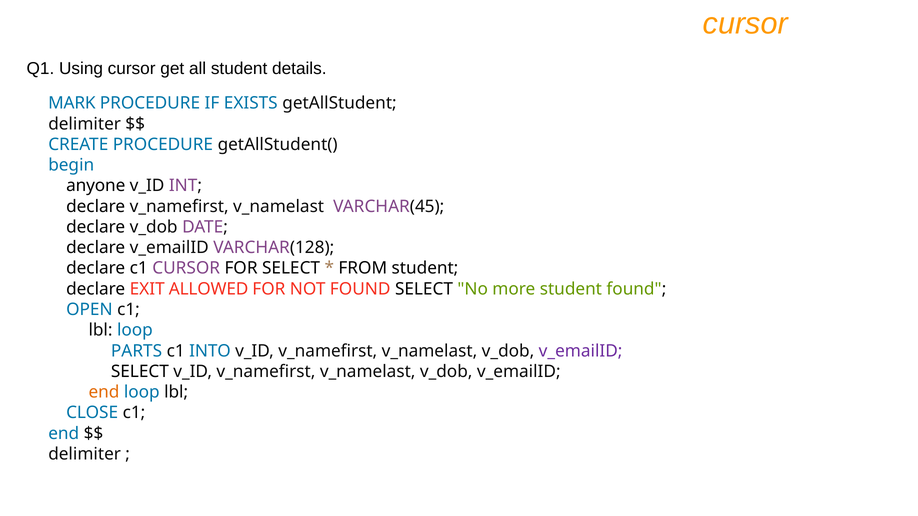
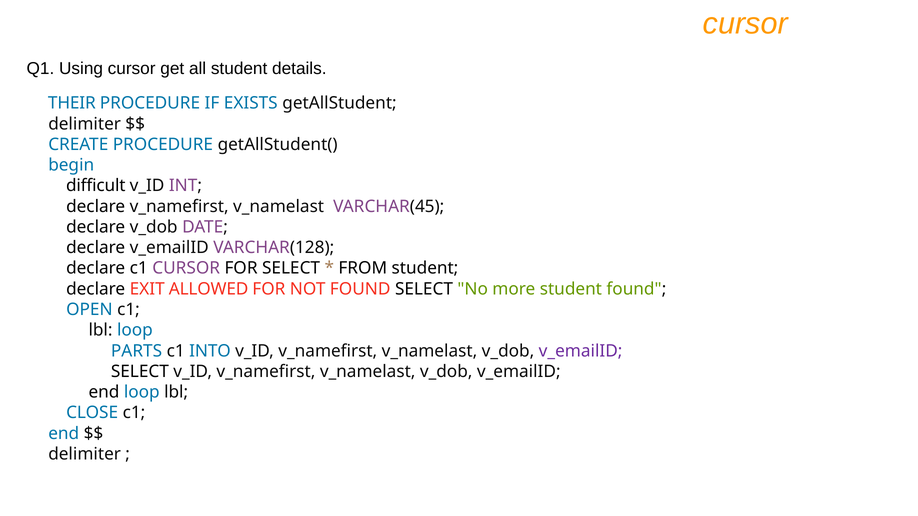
MARK: MARK -> THEIR (72, 103)
anyone: anyone -> difficult (96, 186)
end colour: orange -> black (104, 392)
